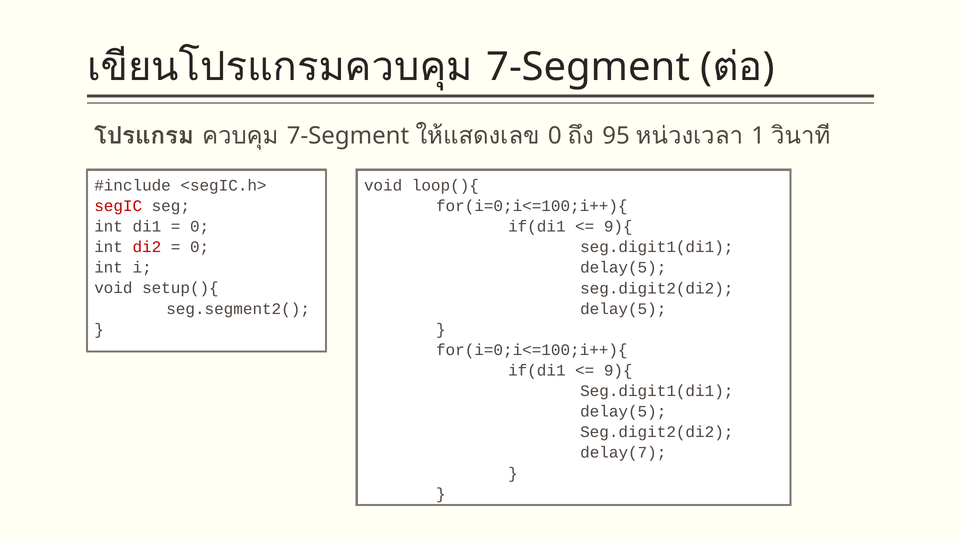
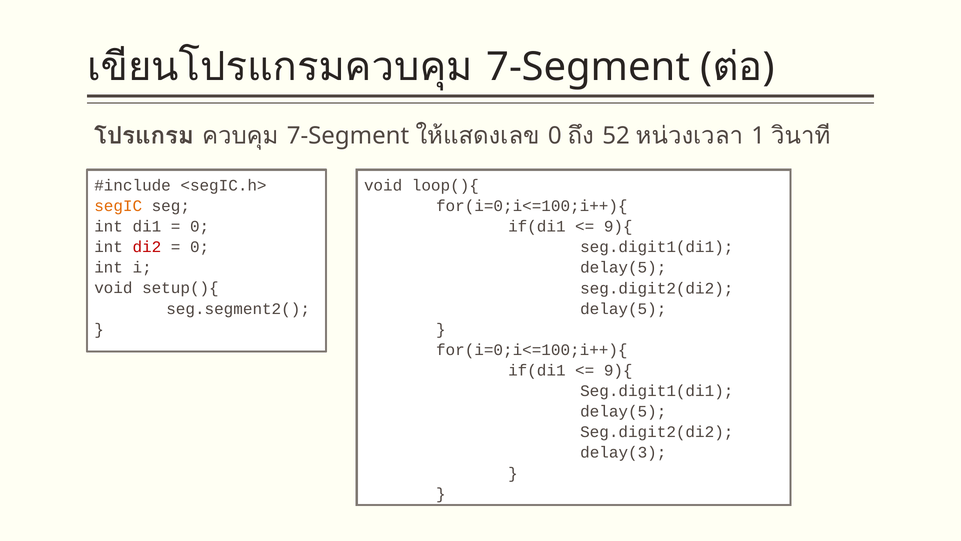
95: 95 -> 52 (616, 136)
segIC colour: red -> orange (118, 206)
delay(7: delay(7 -> delay(3 (623, 452)
